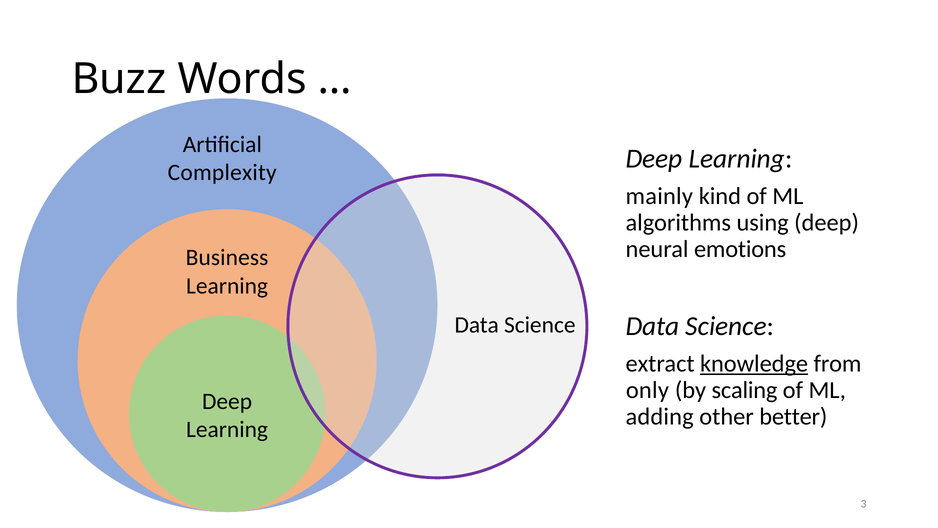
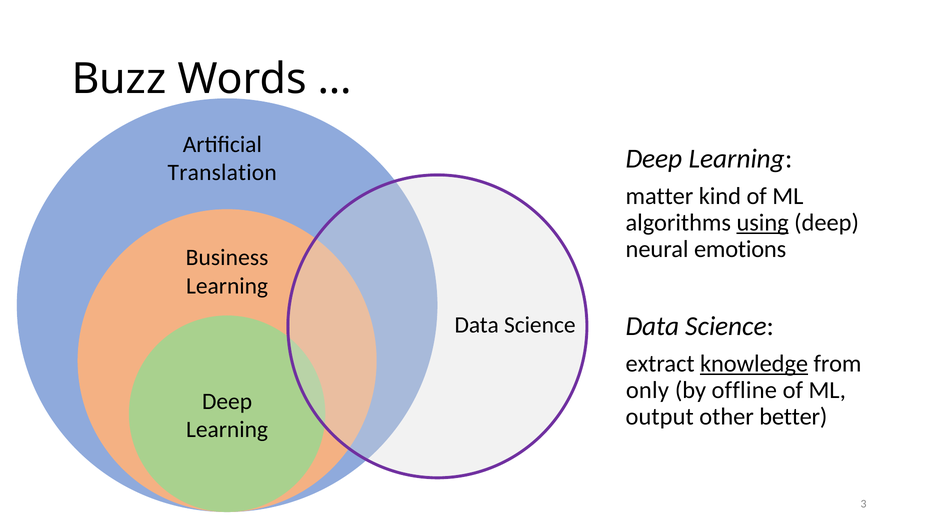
Complexity: Complexity -> Translation (222, 173)
mainly: mainly -> matter (659, 196)
using underline: none -> present (763, 223)
scaling: scaling -> offline (744, 390)
adding: adding -> output (660, 416)
